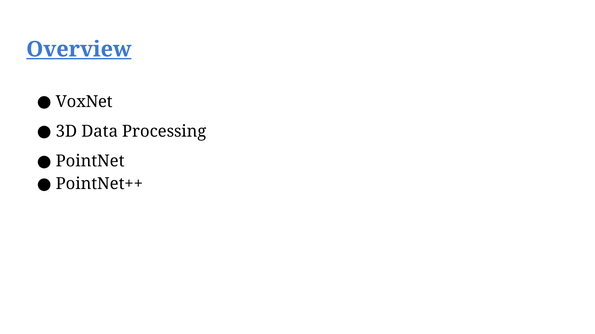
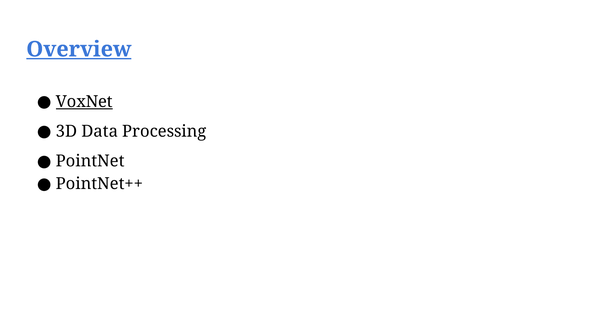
VoxNet underline: none -> present (84, 102)
